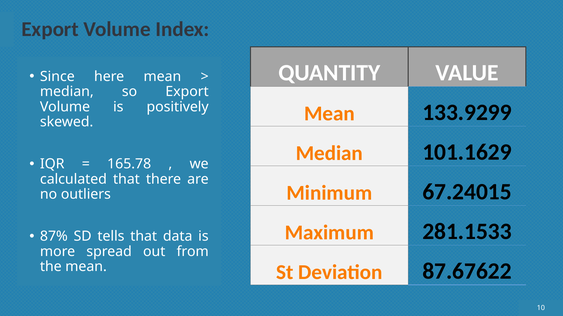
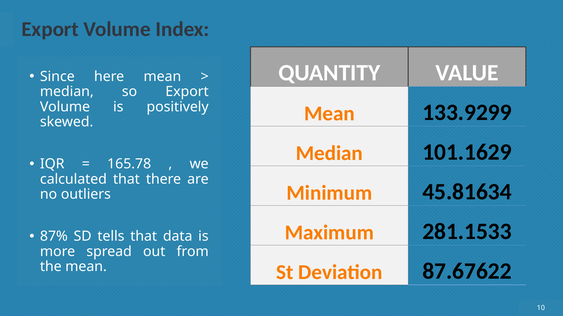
67.24015: 67.24015 -> 45.81634 (467, 192)
